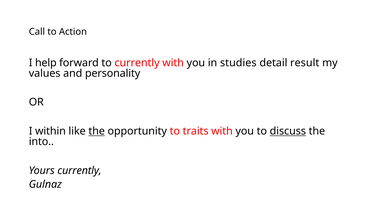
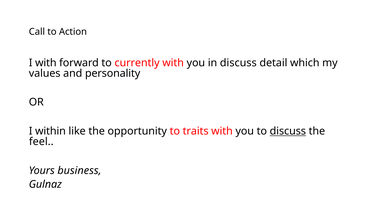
I help: help -> with (46, 63)
in studies: studies -> discuss (238, 63)
result: result -> which (305, 63)
the underline: present -> none (97, 131)
into: into -> feel (41, 141)
Yours currently: currently -> business (79, 170)
